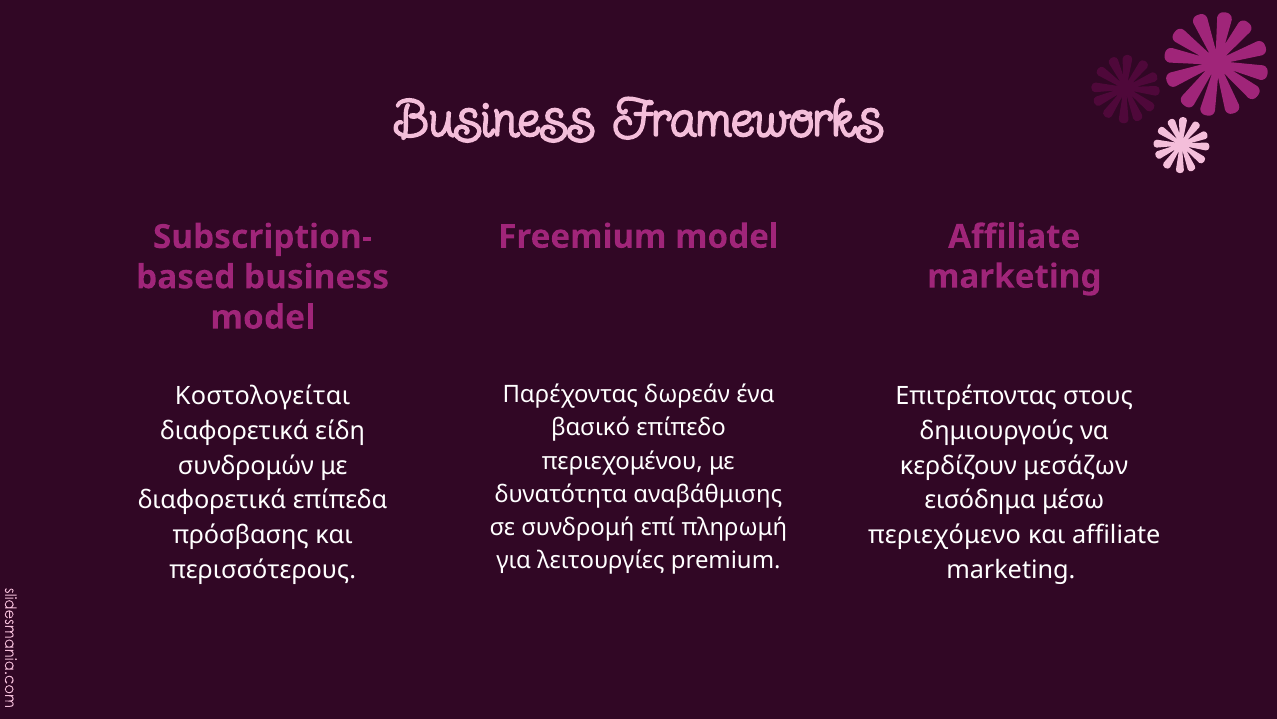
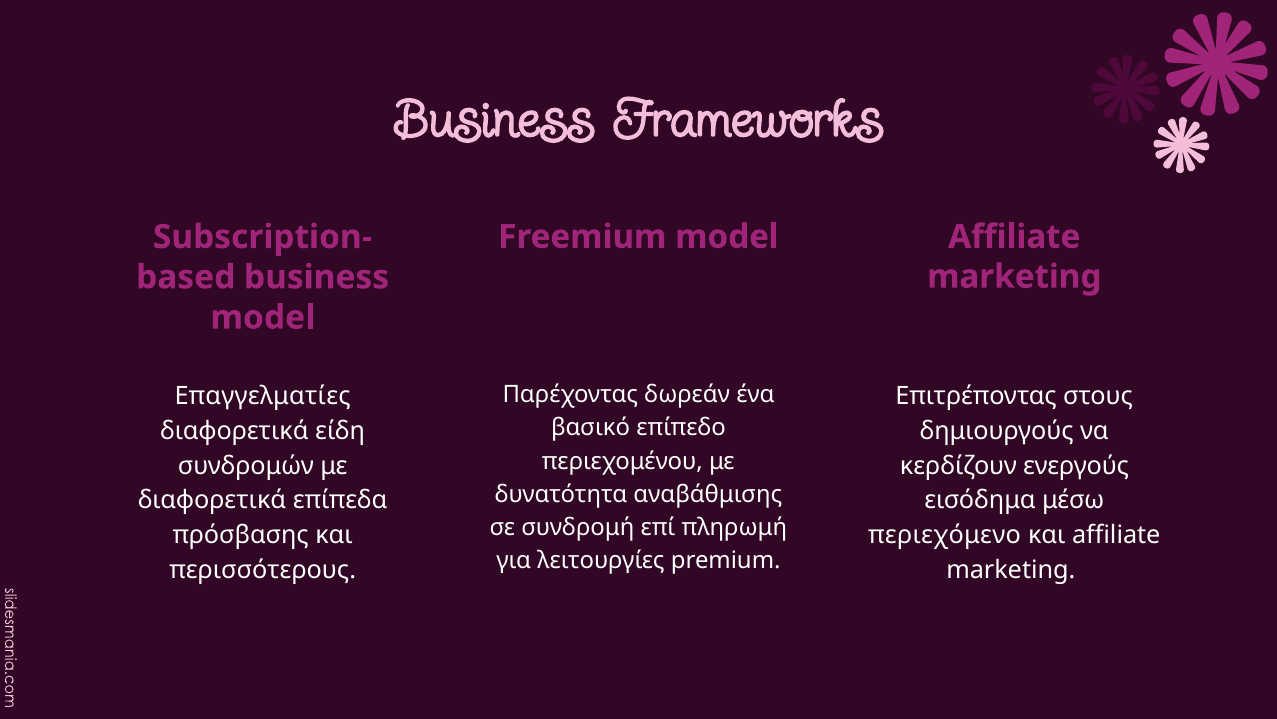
Κοστολογείται: Κοστολογείται -> Επαγγελματίες (263, 396)
μεσάζων: μεσάζων -> ενεργούς (1076, 465)
